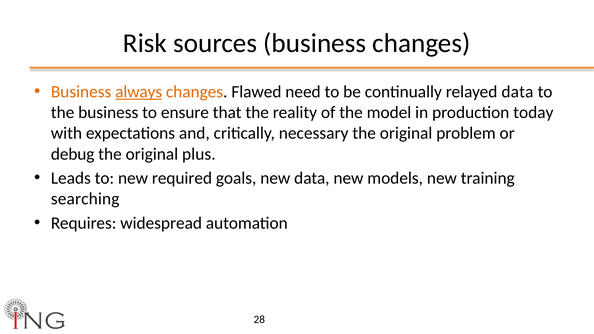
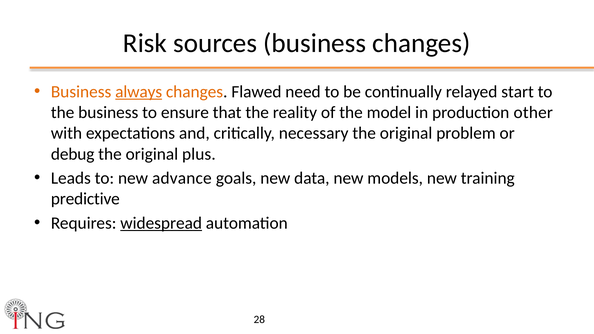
relayed data: data -> start (518, 92)
today: today -> other (533, 113)
required: required -> advance (182, 178)
searching: searching -> predictive (85, 199)
widespread underline: none -> present (161, 223)
